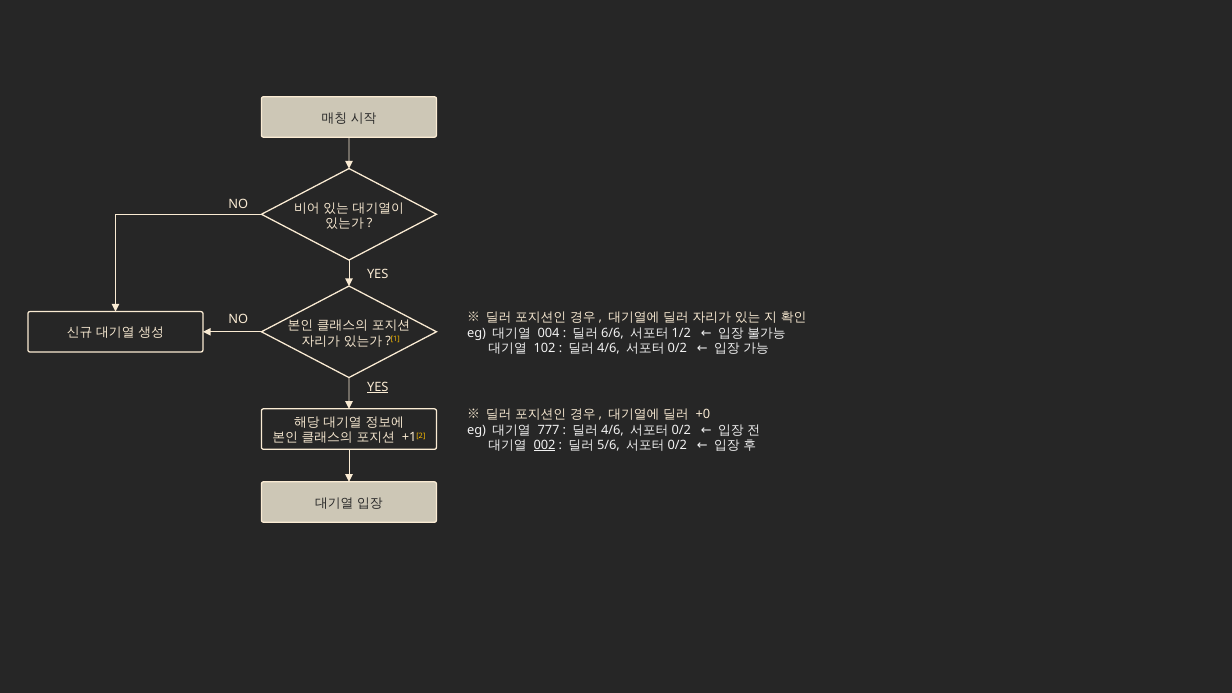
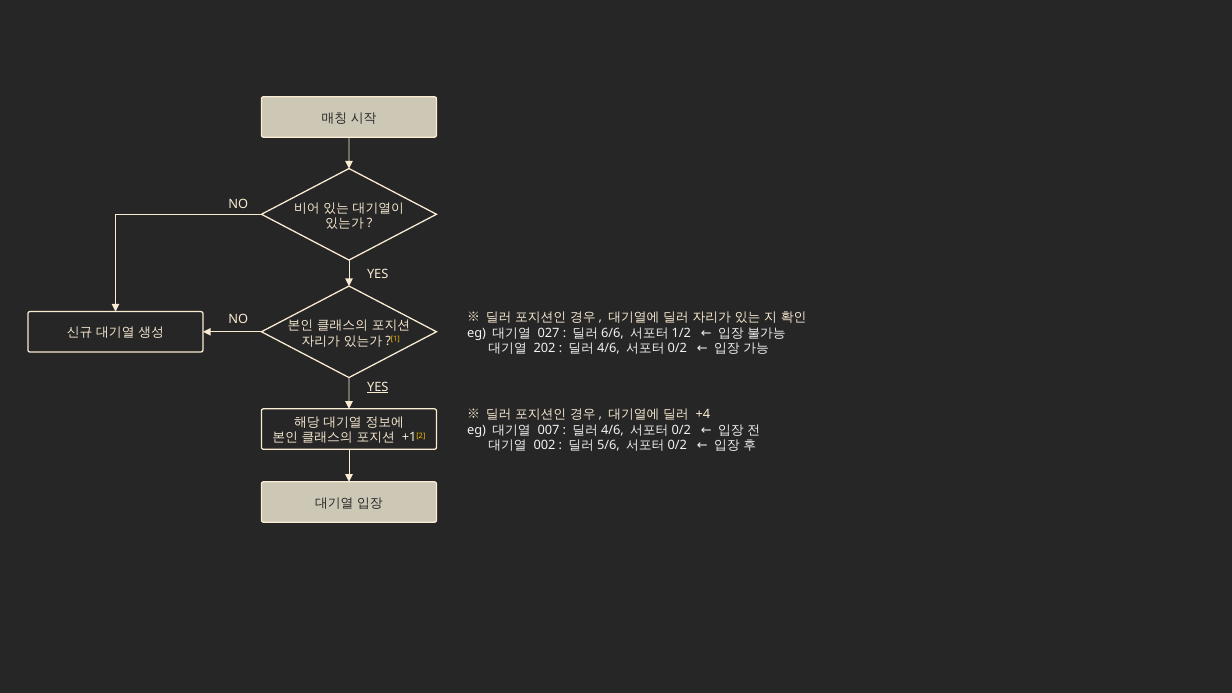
004: 004 -> 027 (549, 333)
102: 102 -> 202 (544, 349)
+0: +0 -> +4 (703, 415)
777: 777 -> 007 (548, 430)
002 underline: present -> none (544, 445)
